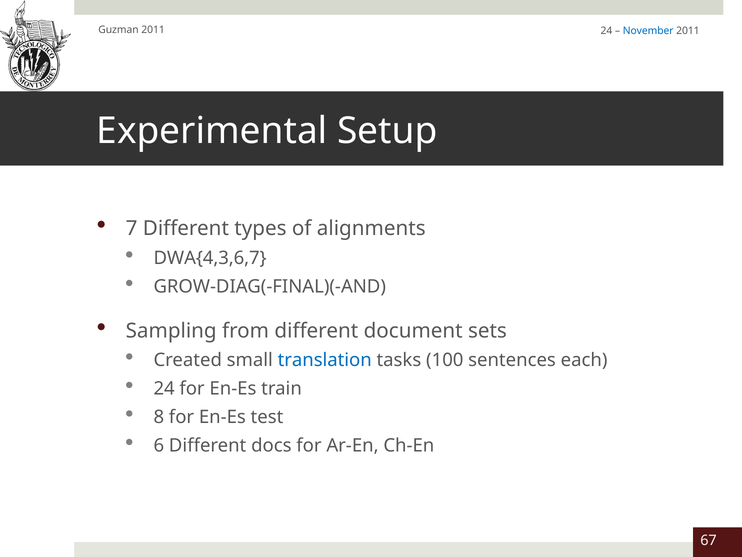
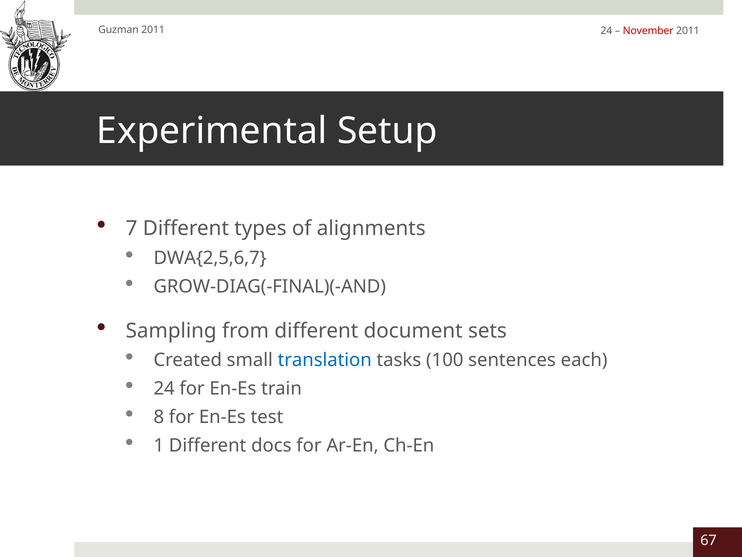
November colour: blue -> red (648, 31)
DWA{4,3,6,7: DWA{4,3,6,7 -> DWA{2,5,6,7 (210, 258)
6: 6 -> 1 (159, 445)
